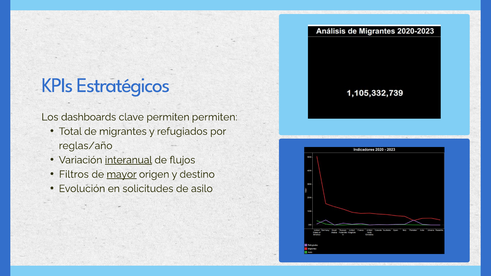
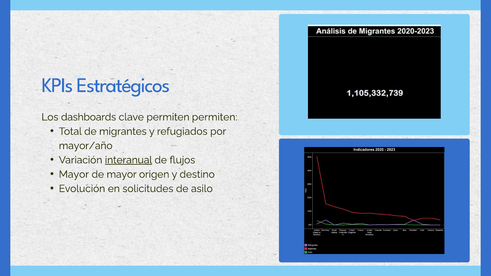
reglas/año: reglas/año -> mayor/año (86, 146)
Filtros: Filtros -> Mayor (74, 174)
mayor underline: present -> none (122, 174)
